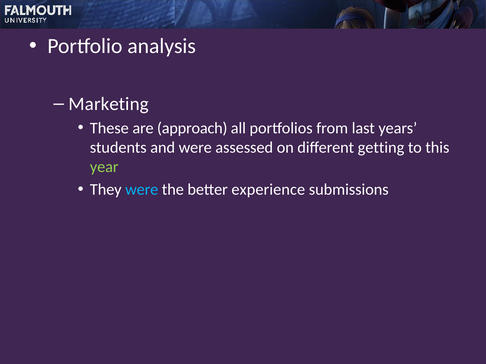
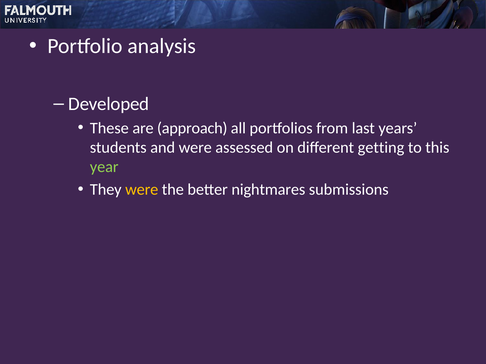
Marketing: Marketing -> Developed (109, 104)
were colour: light blue -> yellow (142, 190)
experience: experience -> nightmares (268, 190)
